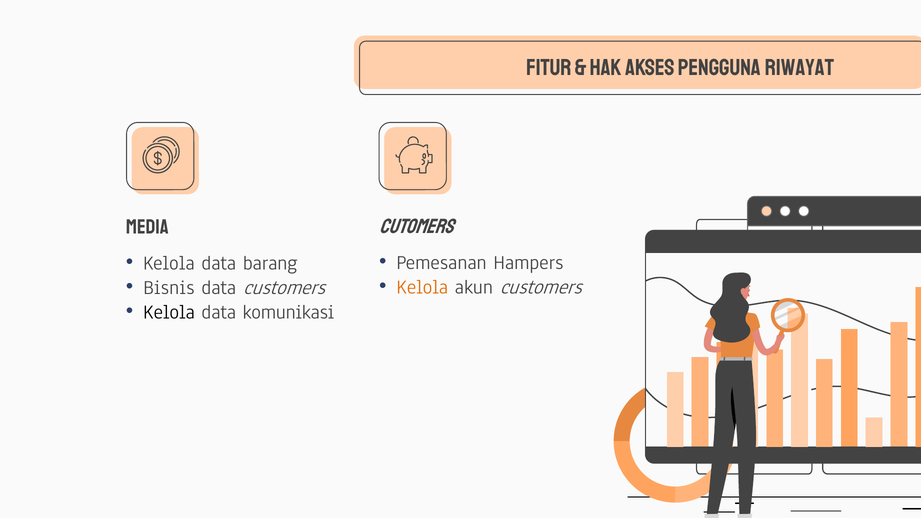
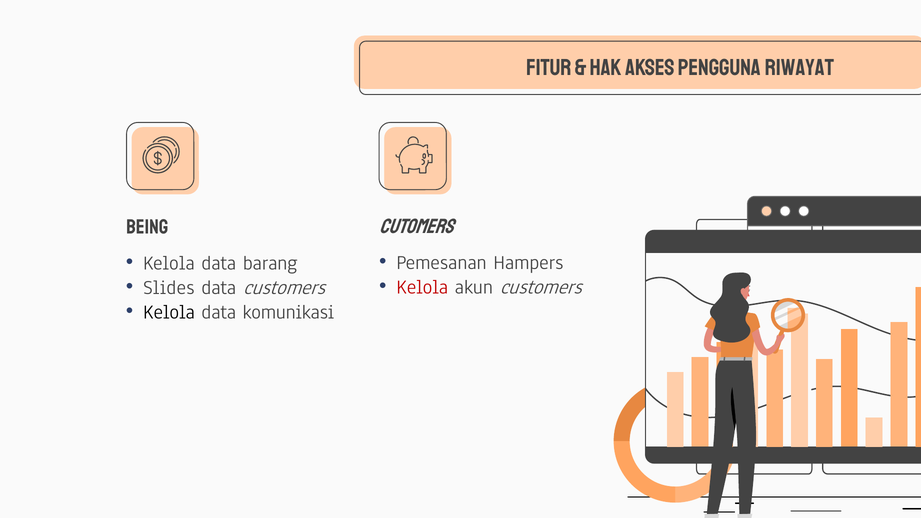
MEDIA: MEDIA -> BEING (147, 227)
Kelola colour: orange -> red (422, 287)
Bisnis: Bisnis -> Slides (169, 287)
